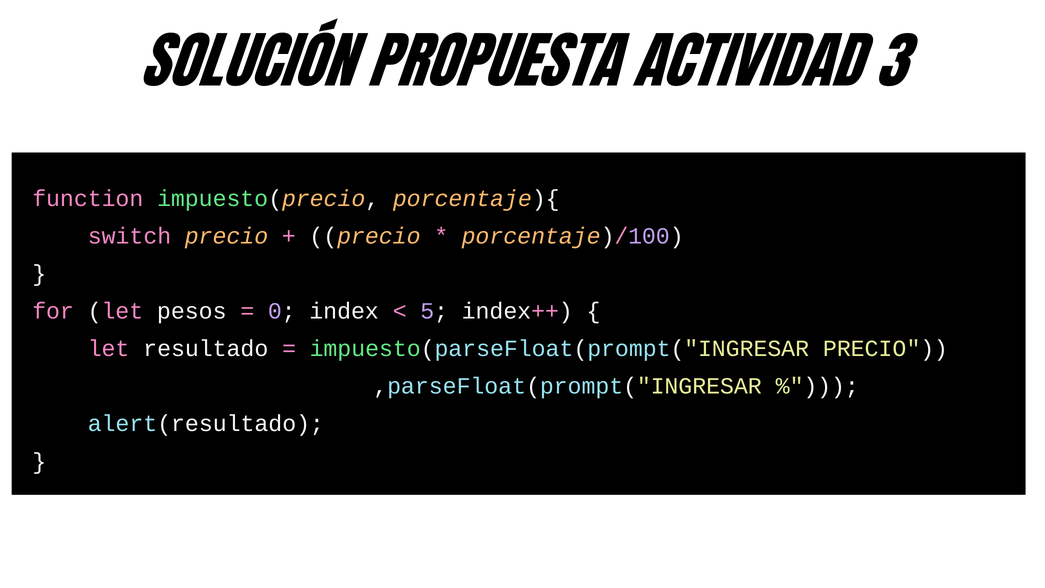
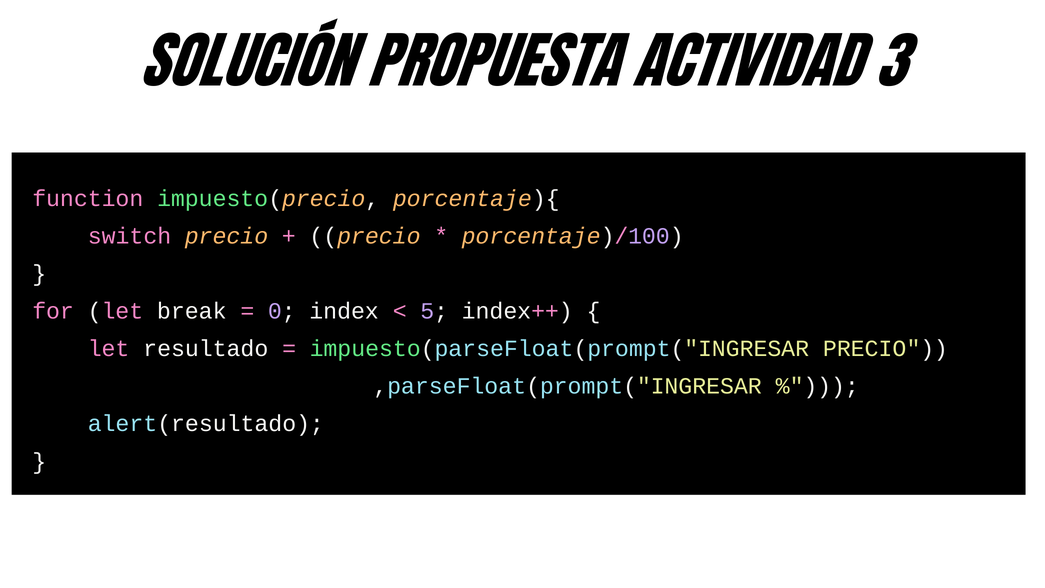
pesos: pesos -> break (192, 311)
